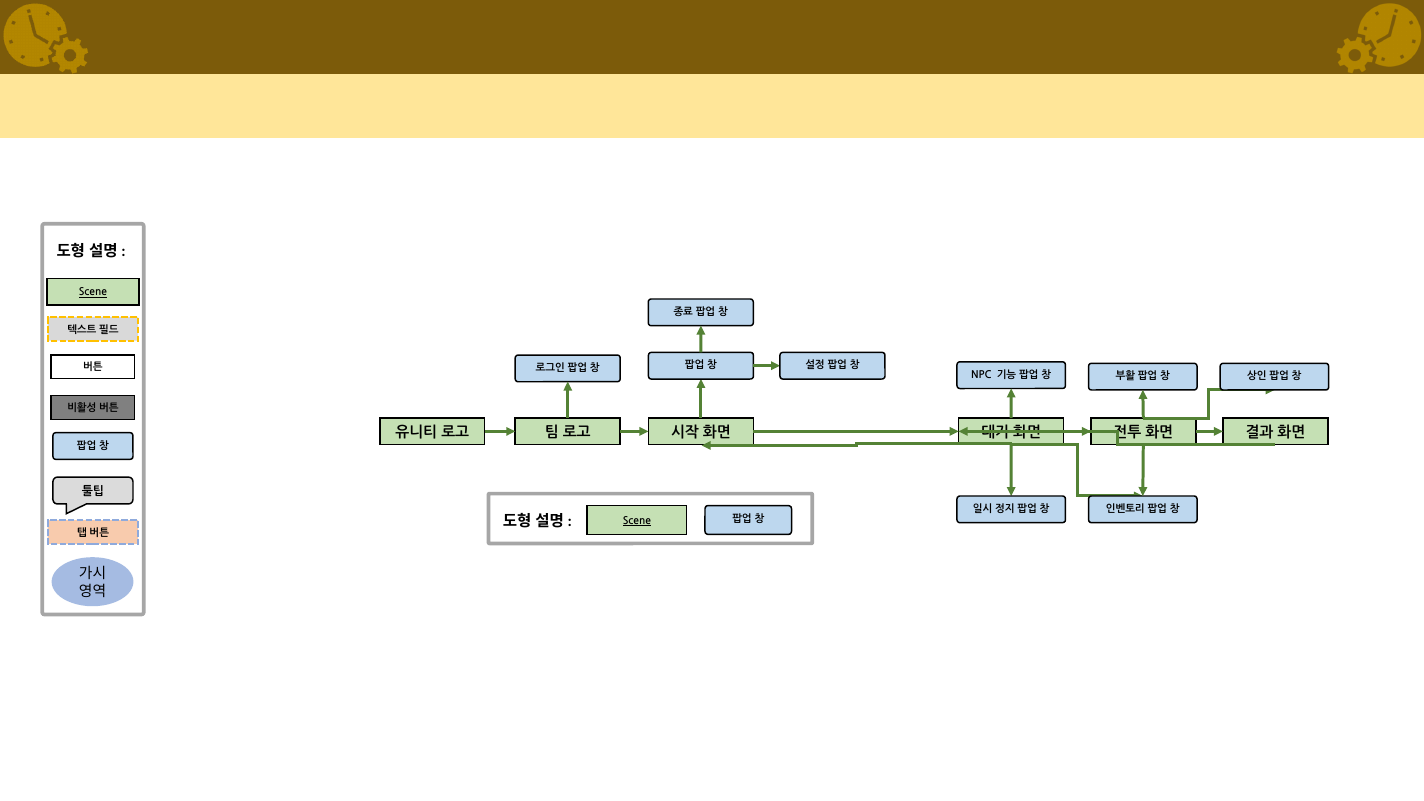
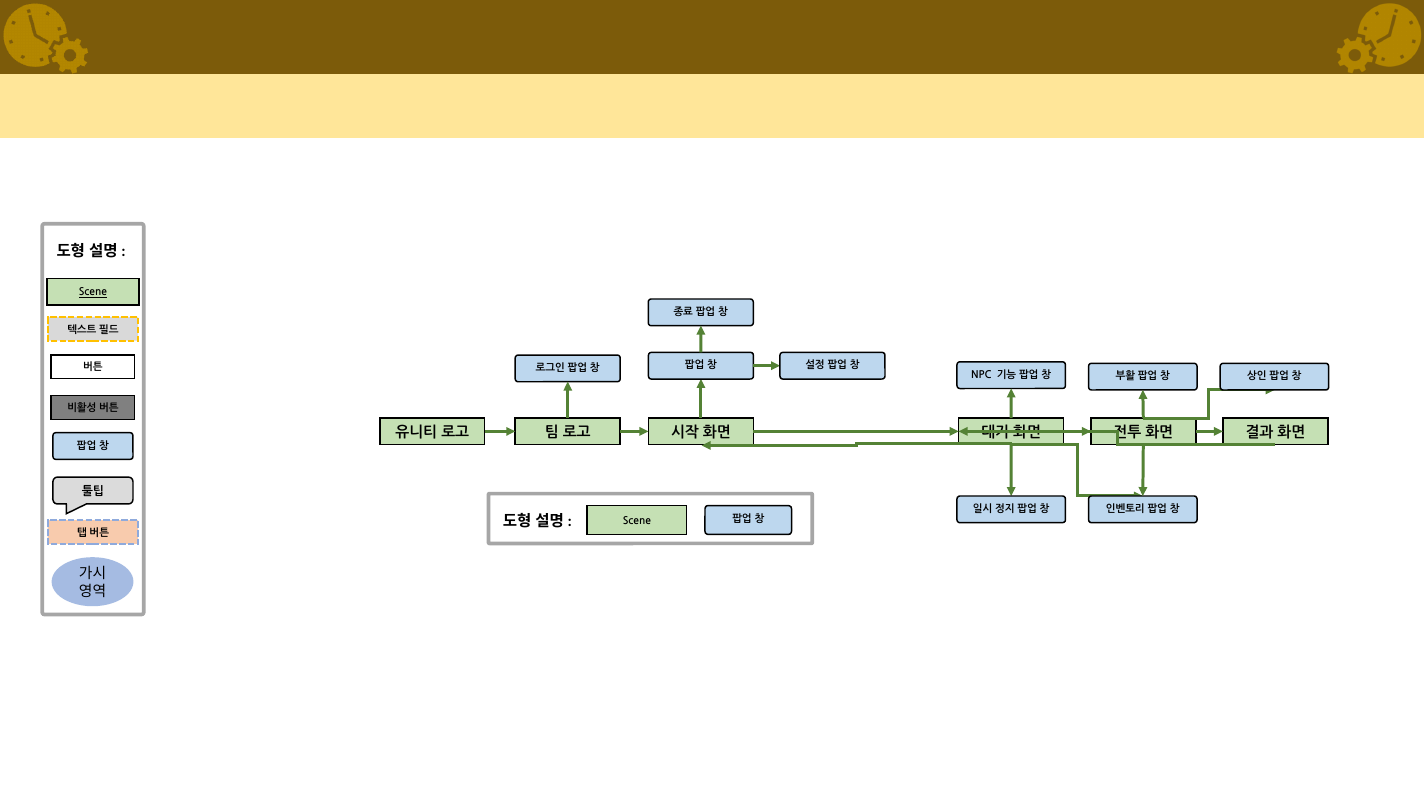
Scene underline: present -> none (637, 521)
